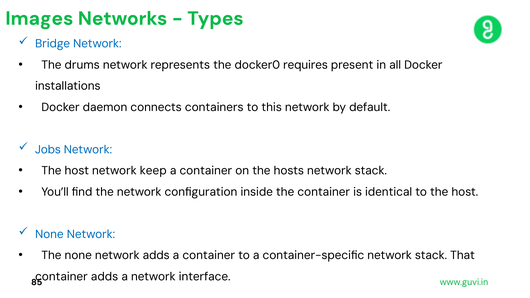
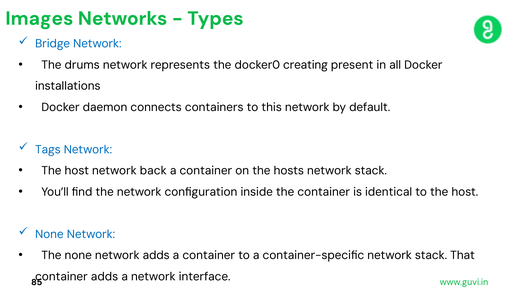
requires: requires -> creating (305, 65)
Jobs: Jobs -> Tags (48, 150)
keep: keep -> back (153, 171)
